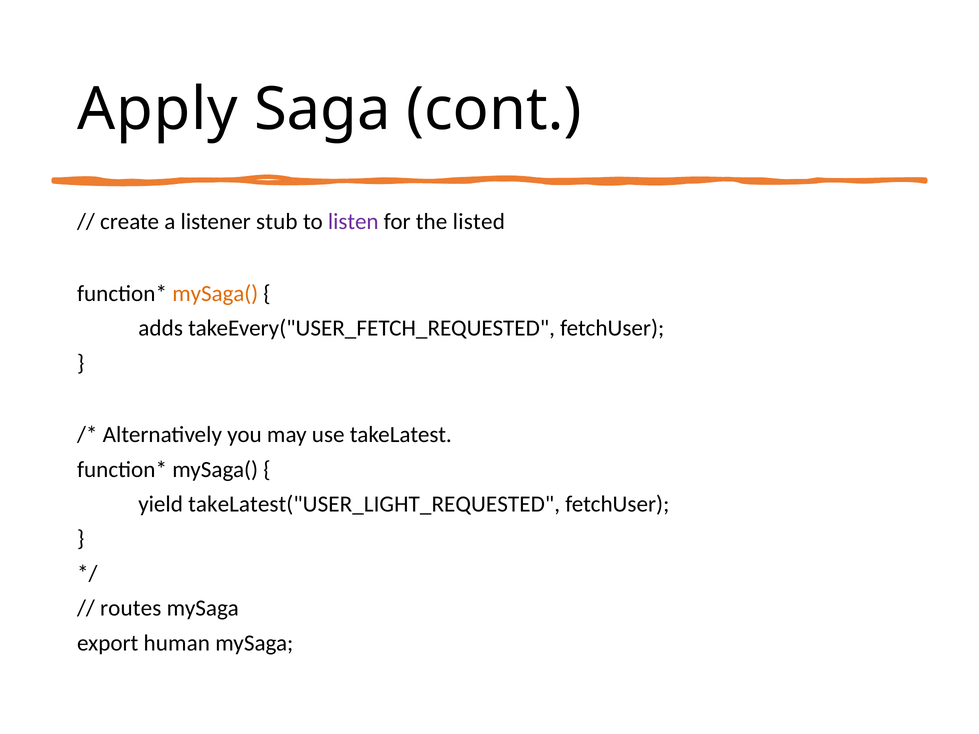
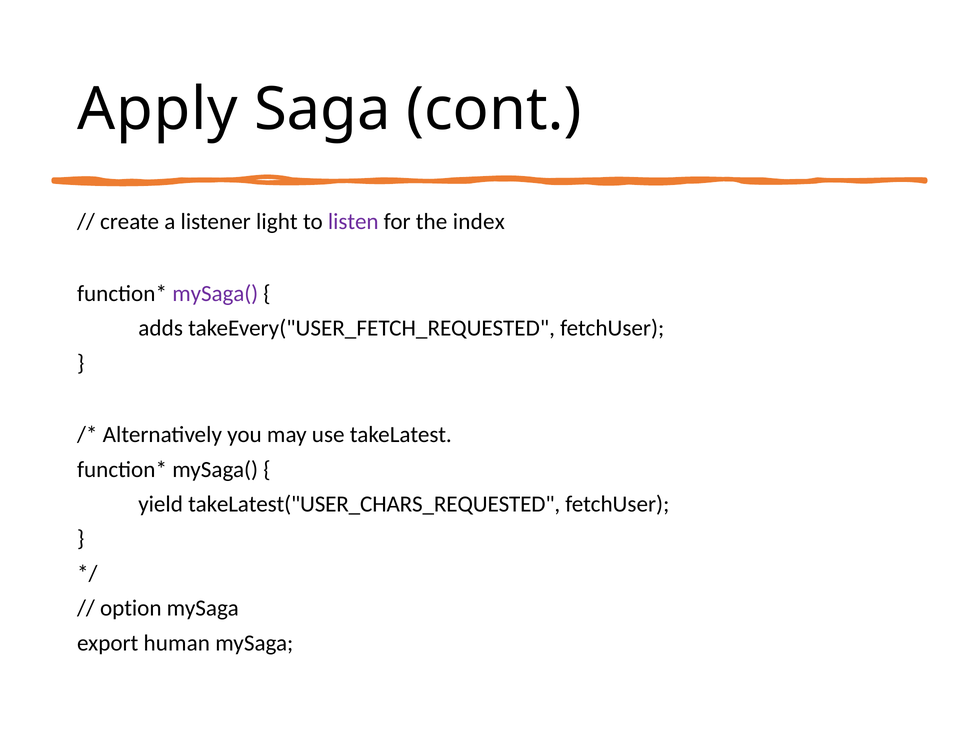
stub: stub -> light (277, 222)
listed: listed -> index (479, 222)
mySaga( colour: orange -> purple (215, 294)
takeLatest("USER_LIGHT_REQUESTED: takeLatest("USER_LIGHT_REQUESTED -> takeLatest("USER_CHARS_REQUESTED (374, 504)
routes: routes -> option (131, 608)
